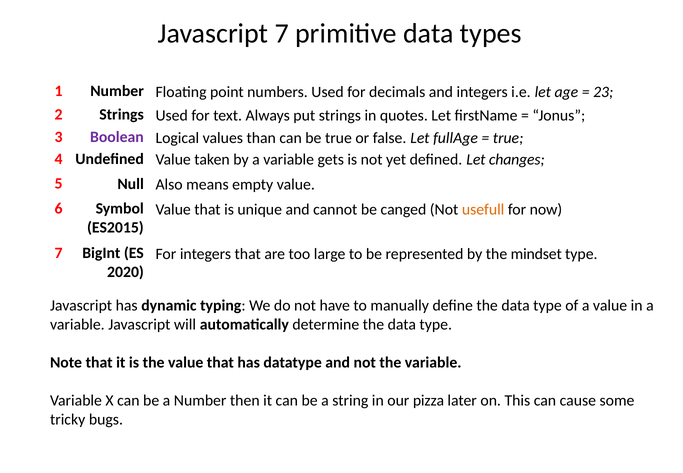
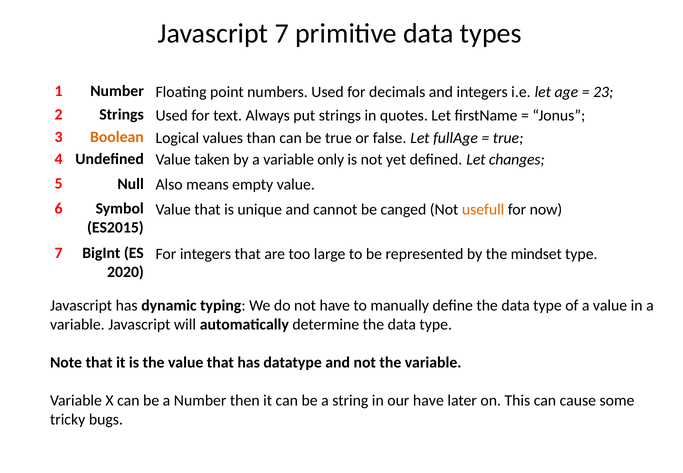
Boolean colour: purple -> orange (117, 137)
gets: gets -> only (331, 160)
our pizza: pizza -> have (428, 400)
